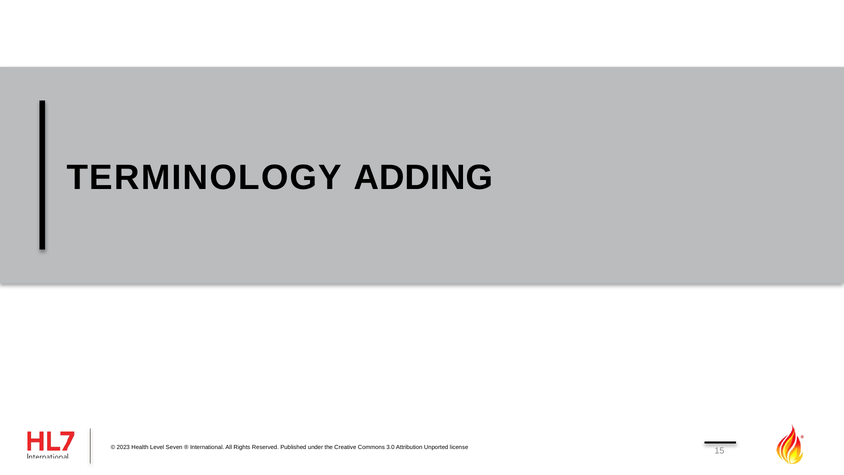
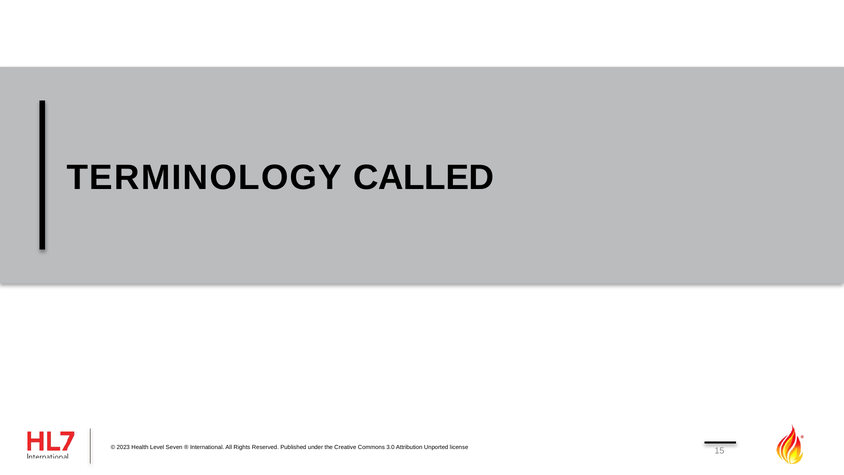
ADDING: ADDING -> CALLED (424, 178)
